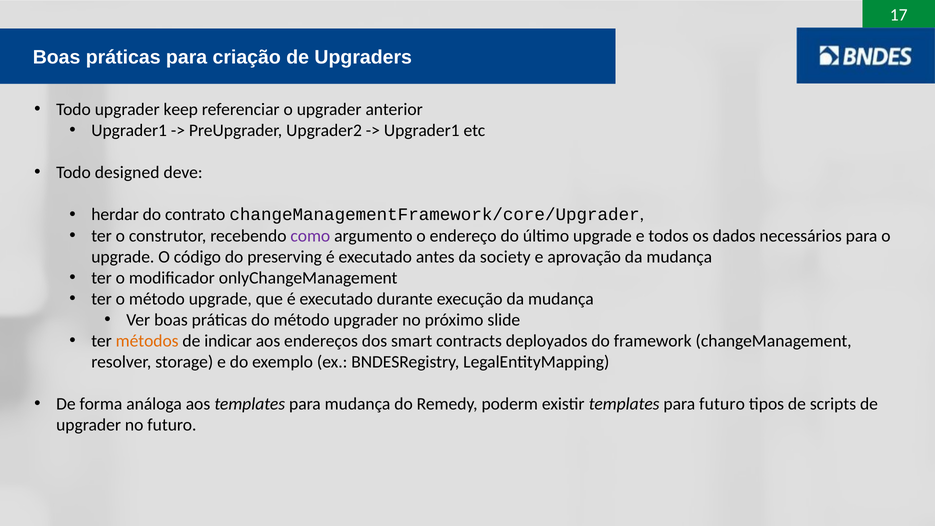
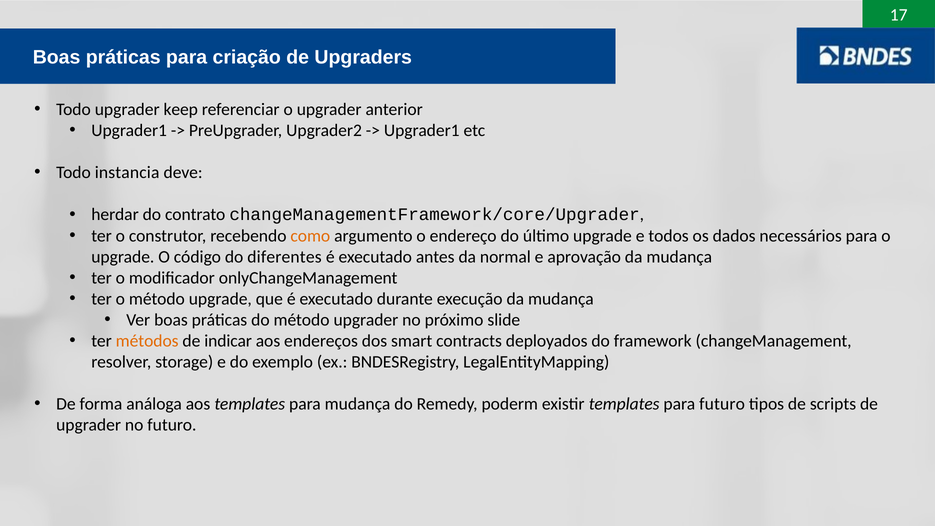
designed: designed -> instancia (127, 173)
como colour: purple -> orange (310, 236)
preserving: preserving -> diferentes (284, 257)
society: society -> normal (505, 257)
